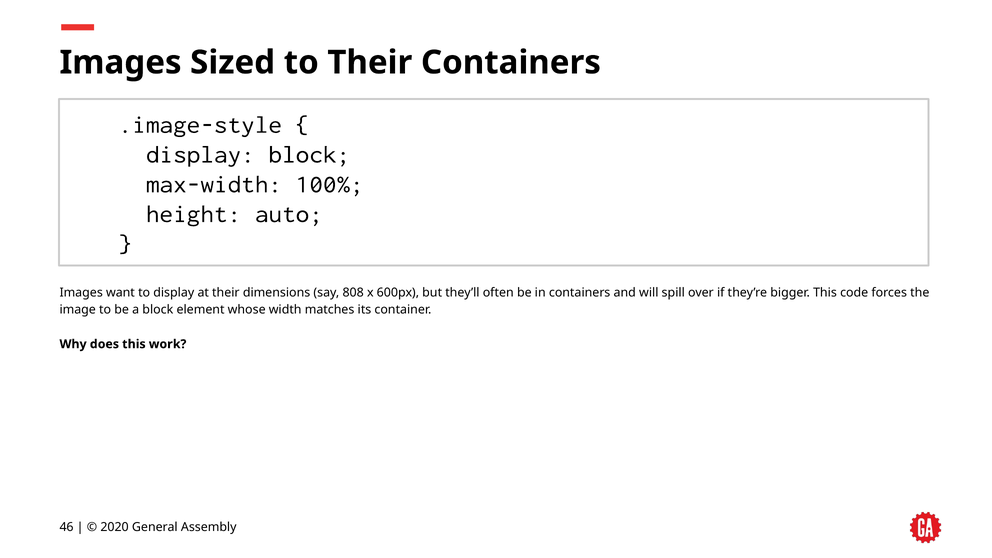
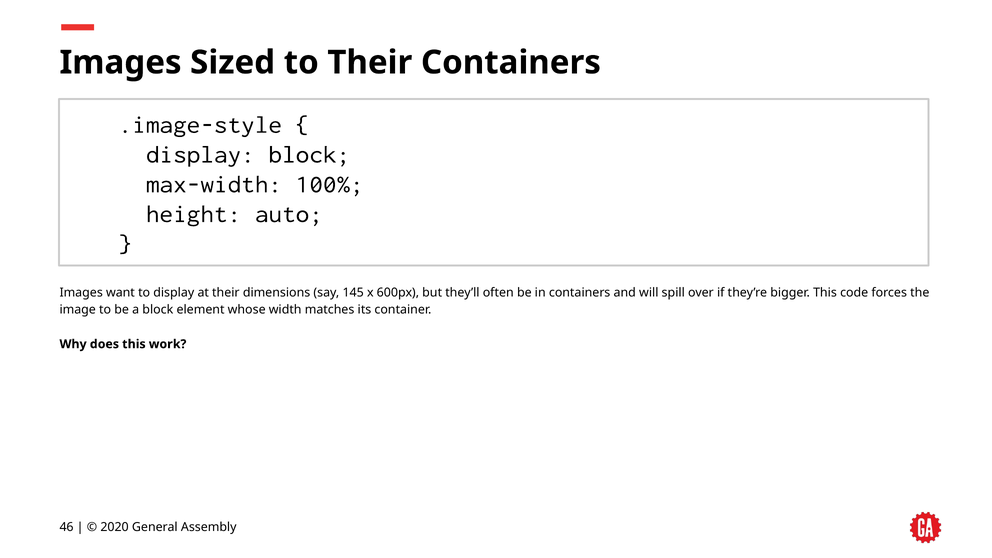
808: 808 -> 145 (353, 293)
